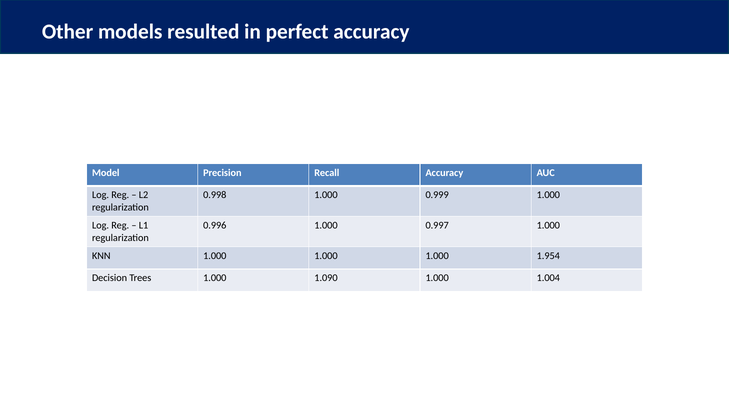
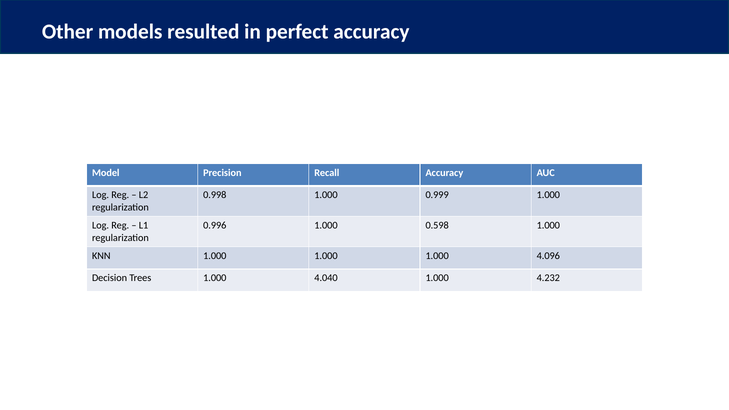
0.997: 0.997 -> 0.598 (437, 225)
1.954: 1.954 -> 4.096 (548, 256)
1.090: 1.090 -> 4.040 (326, 278)
1.004: 1.004 -> 4.232 (548, 278)
